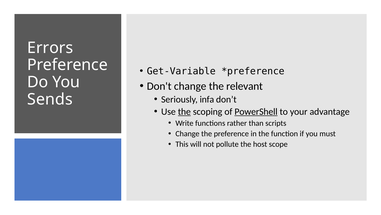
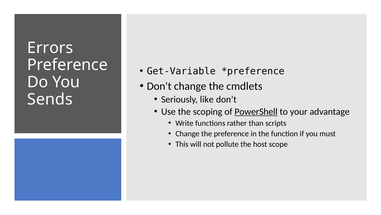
relevant: relevant -> cmdlets (244, 86)
infa: infa -> like (207, 99)
the underline: present -> none (184, 111)
